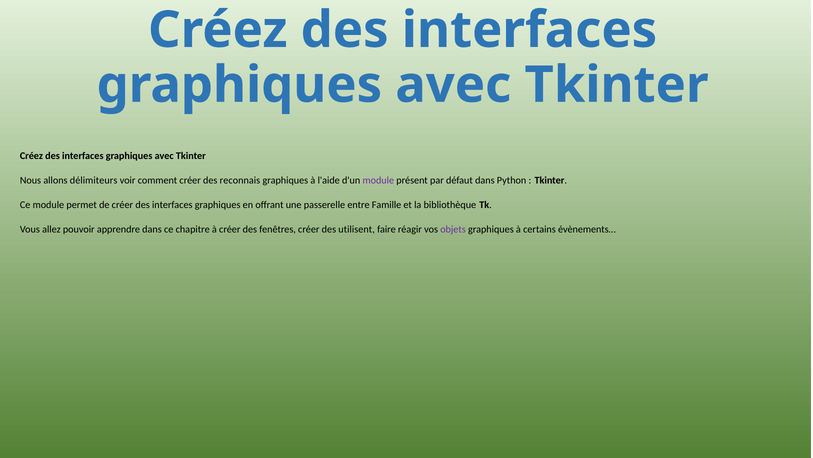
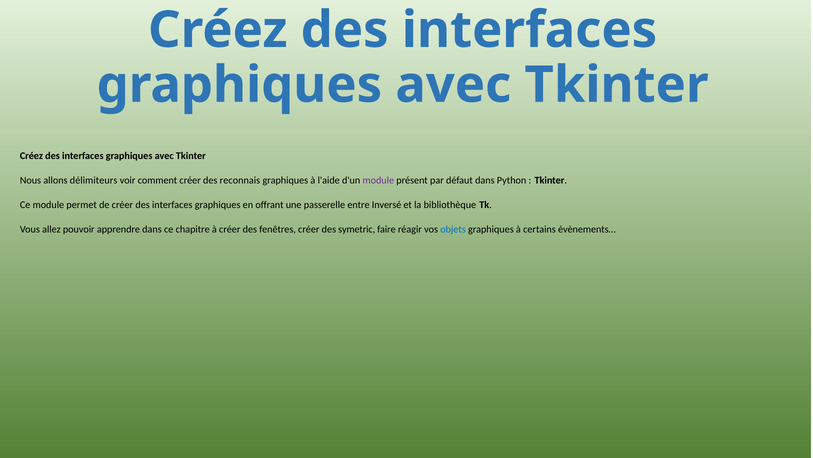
Famille: Famille -> Inversé (387, 205)
utilisent: utilisent -> symetric (357, 229)
objets colour: purple -> blue (453, 229)
